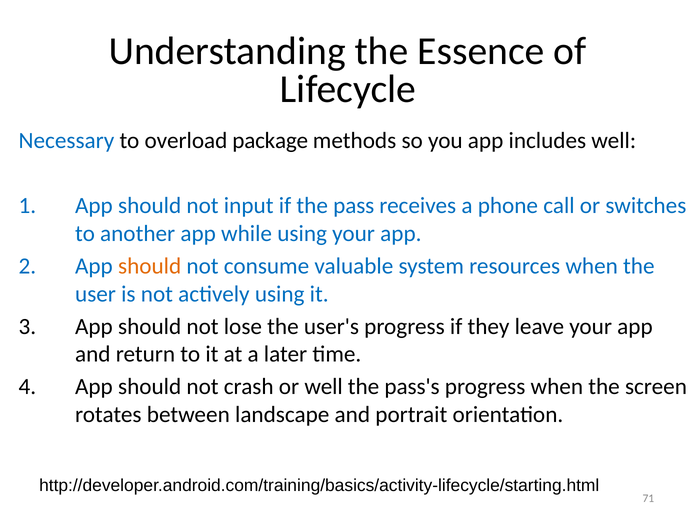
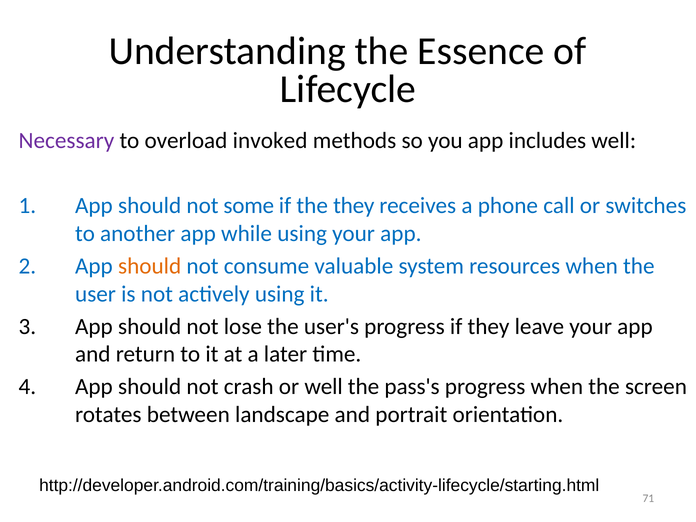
Necessary colour: blue -> purple (66, 141)
package: package -> invoked (270, 141)
input: input -> some (249, 206)
the pass: pass -> they (354, 206)
